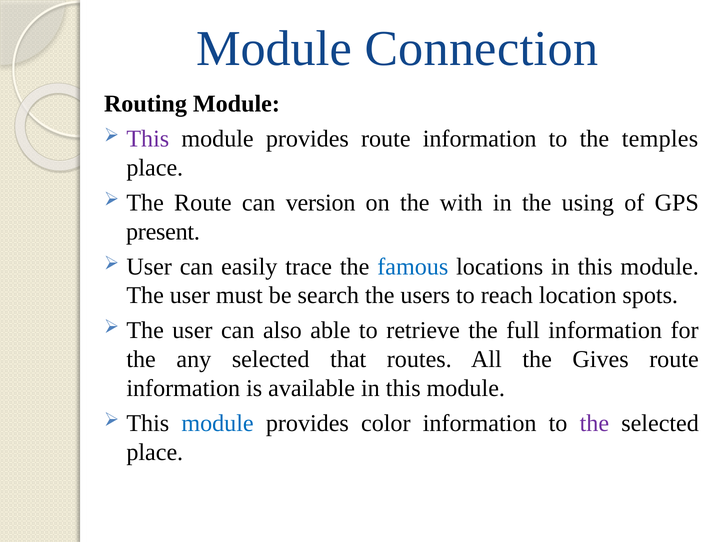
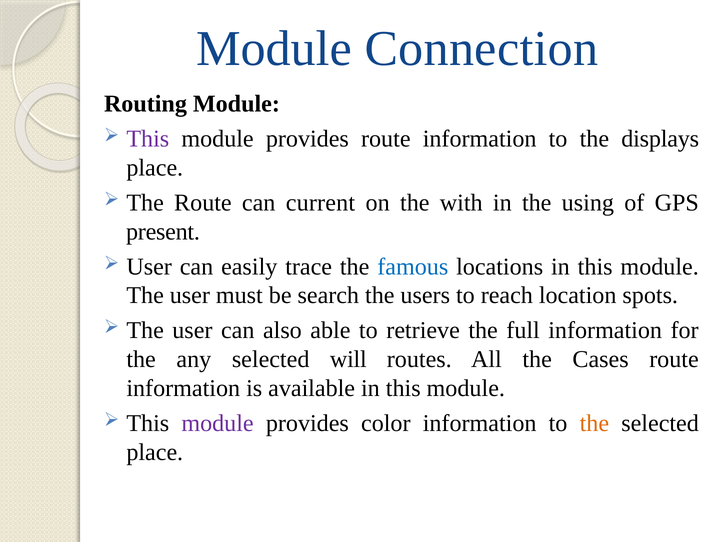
temples: temples -> displays (660, 139)
version: version -> current (320, 203)
that: that -> will (348, 360)
Gives: Gives -> Cases (601, 360)
module colour: blue -> purple (218, 423)
the colour: purple -> orange (594, 423)
